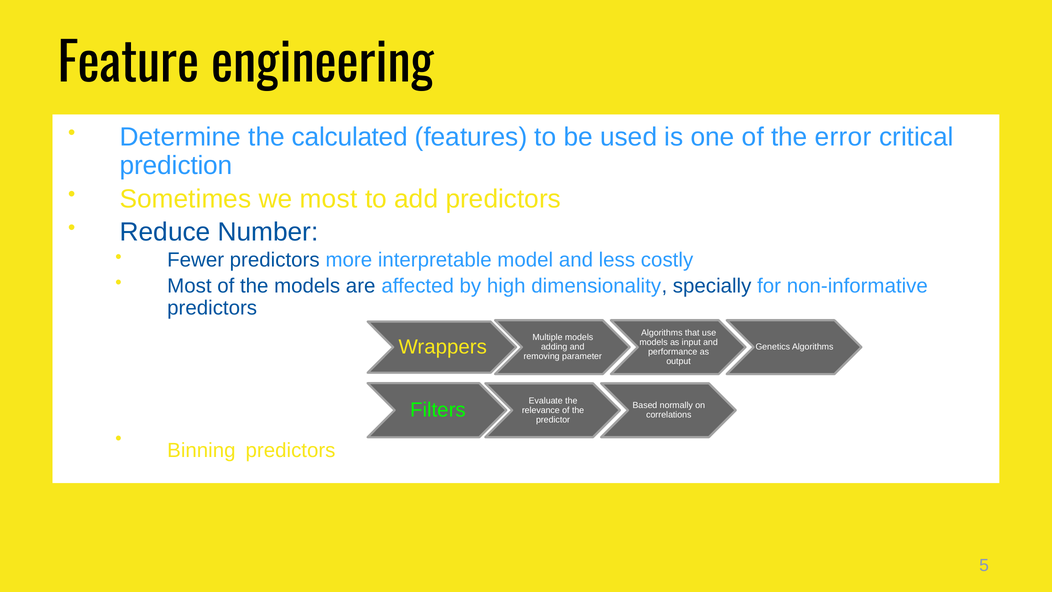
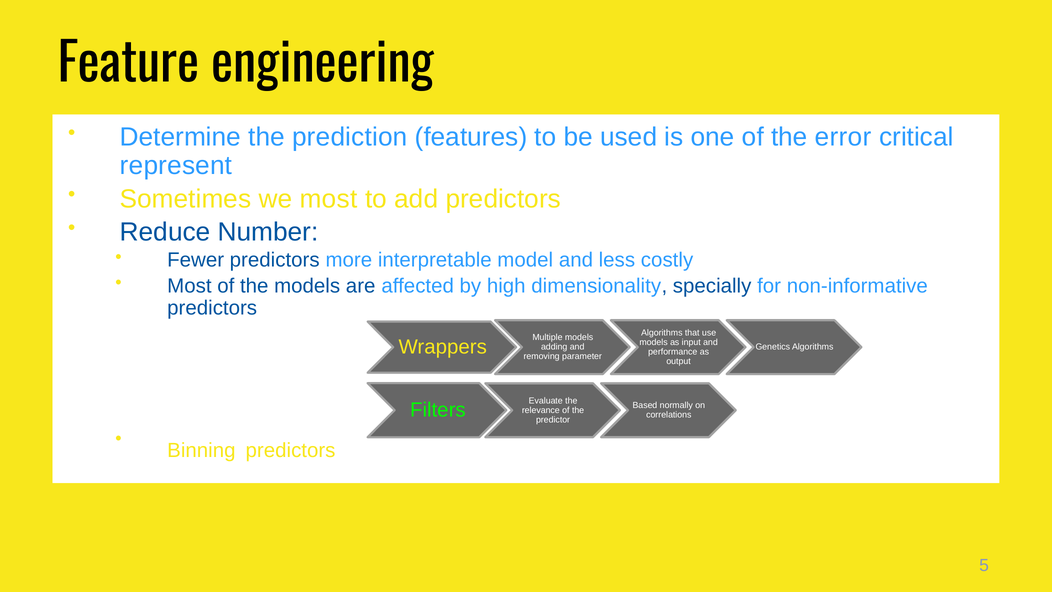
calculated: calculated -> prediction (350, 137)
prediction: prediction -> represent (176, 166)
